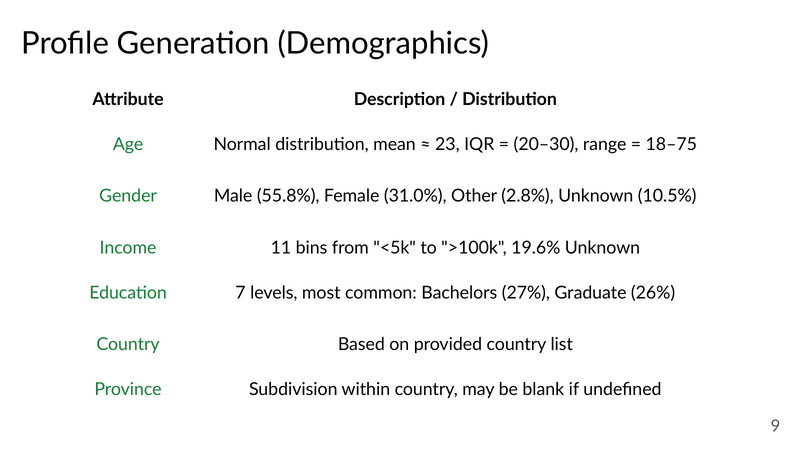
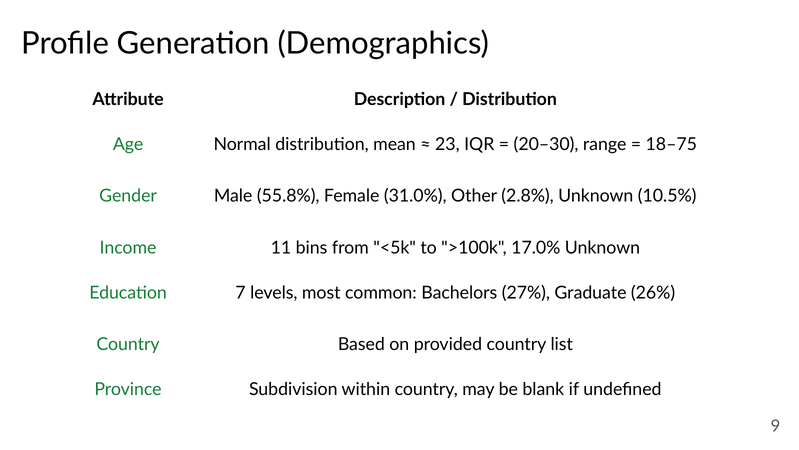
19.6%: 19.6% -> 17.0% (536, 247)
